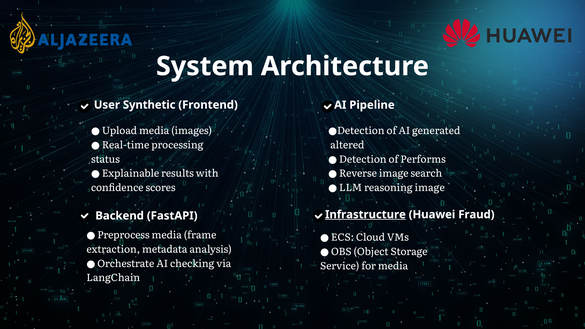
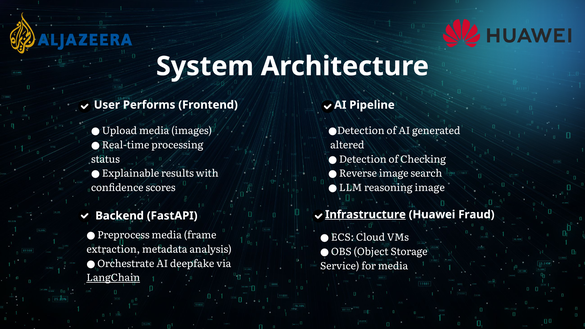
Synthetic: Synthetic -> Performs (149, 105)
Performs: Performs -> Checking (423, 159)
checking: checking -> deepfake (192, 264)
LangChain underline: none -> present (113, 278)
